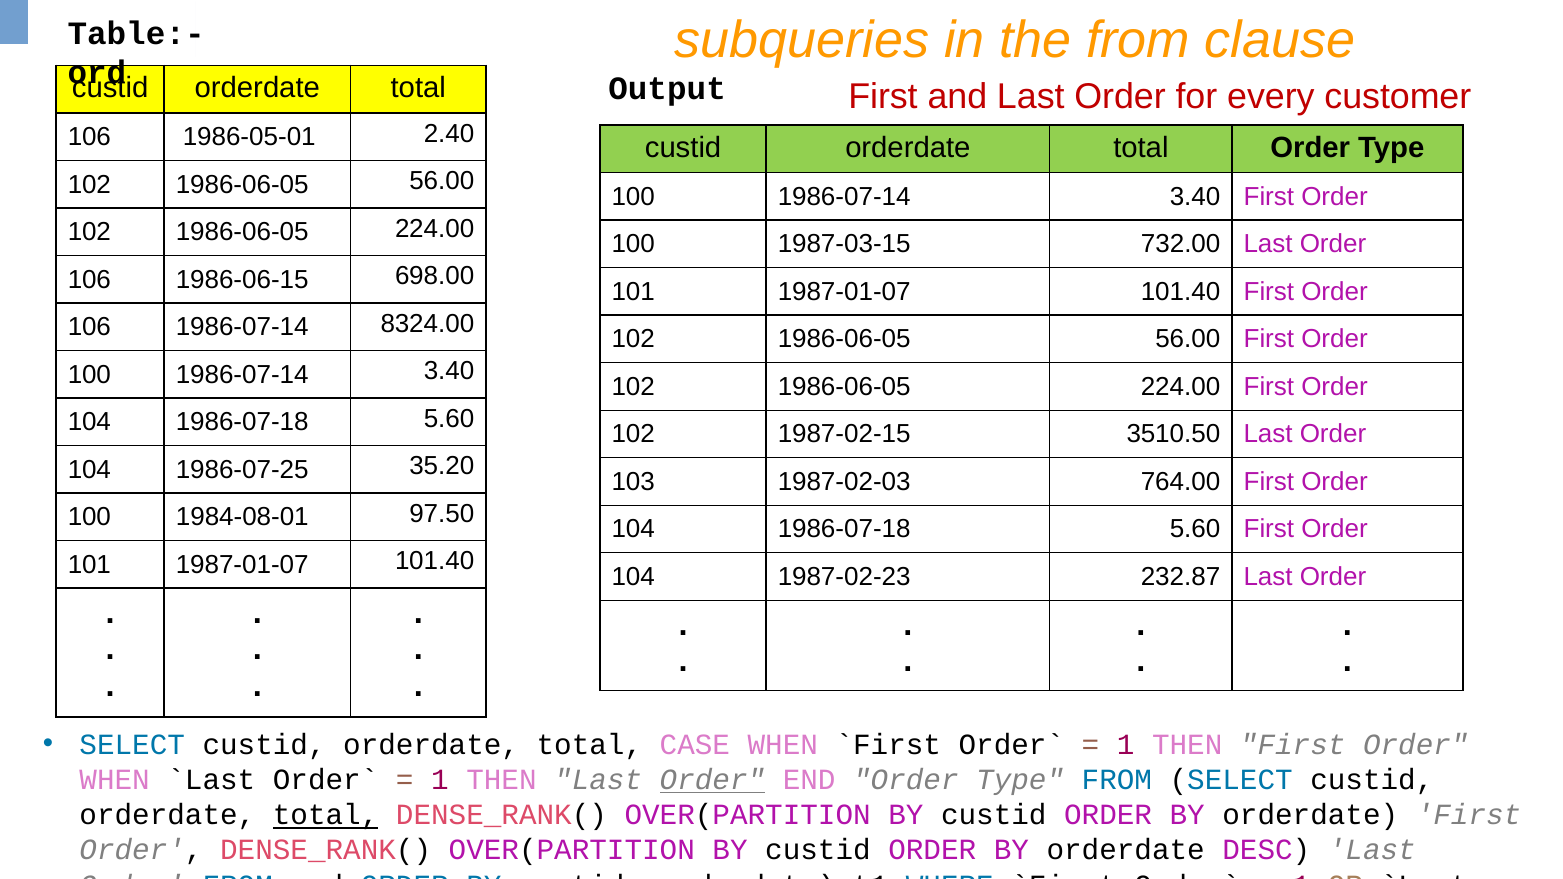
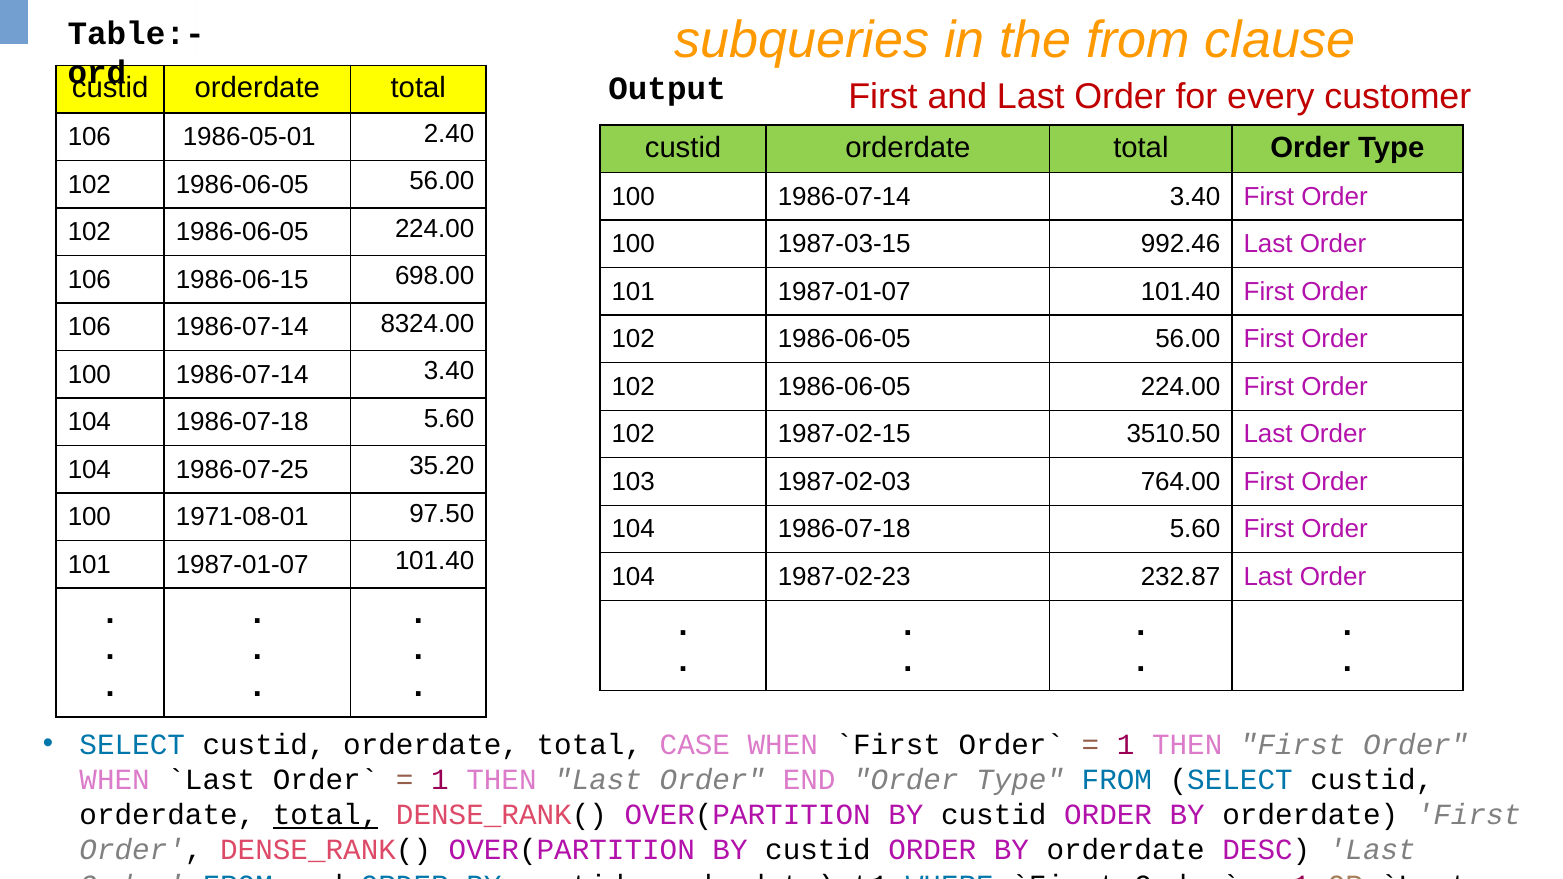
732.00: 732.00 -> 992.46 (1181, 244)
1984-08-01: 1984-08-01 -> 1971-08-01 (242, 517)
Order underline: present -> none (712, 780)
